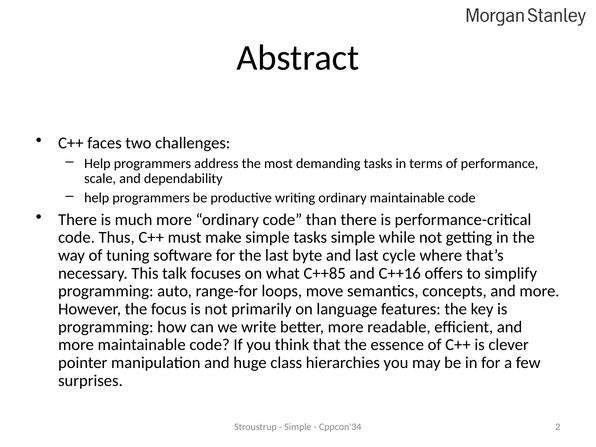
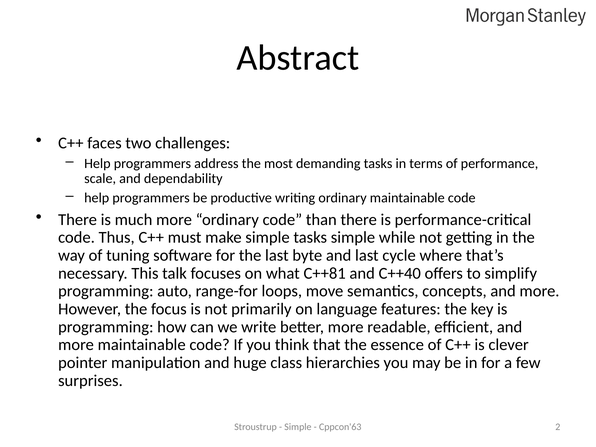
C++85: C++85 -> C++81 (325, 273)
C++16: C++16 -> C++40 (400, 273)
Cppcon'34: Cppcon'34 -> Cppcon'63 (340, 427)
